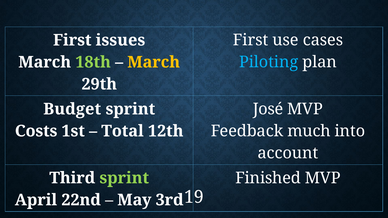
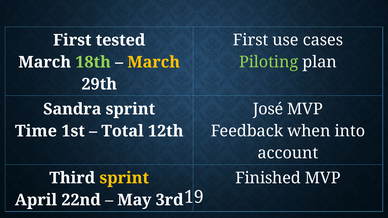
issues: issues -> tested (121, 40)
Piloting colour: light blue -> light green (269, 62)
Budget: Budget -> Sandra (72, 109)
Costs: Costs -> Time (36, 131)
much: much -> when (309, 131)
sprint colour: light green -> yellow (124, 178)
